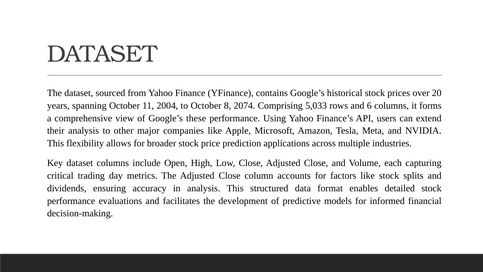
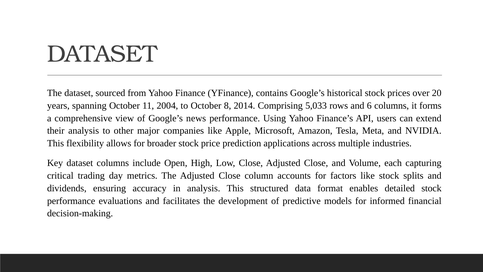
2074: 2074 -> 2014 (244, 105)
these: these -> news (196, 118)
